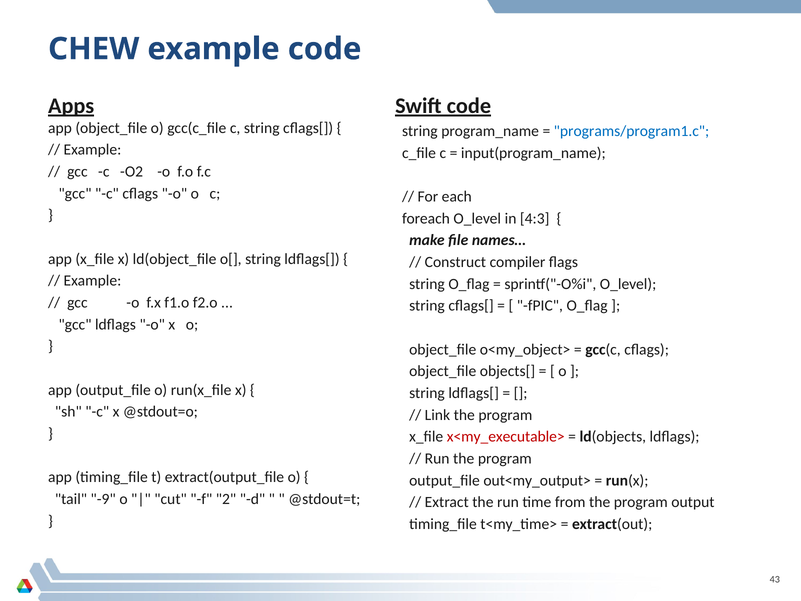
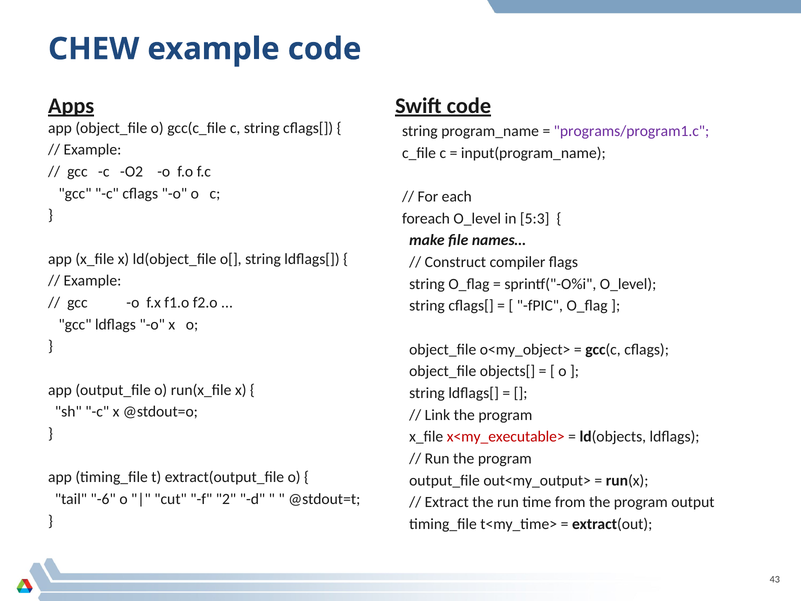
programs/program1.c colour: blue -> purple (631, 131)
4:3: 4:3 -> 5:3 (535, 218)
-9: -9 -> -6 (103, 499)
